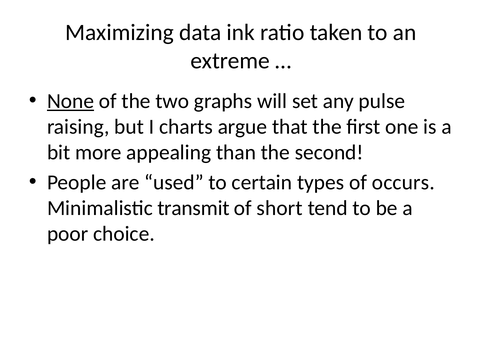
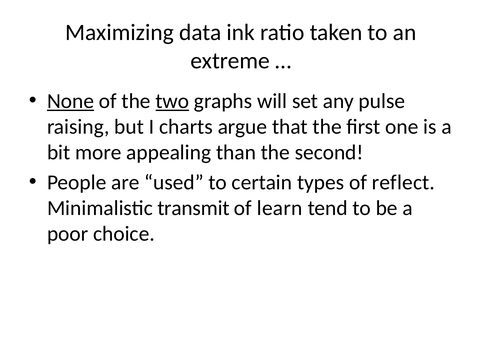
two underline: none -> present (172, 101)
occurs: occurs -> reflect (403, 183)
short: short -> learn (280, 208)
